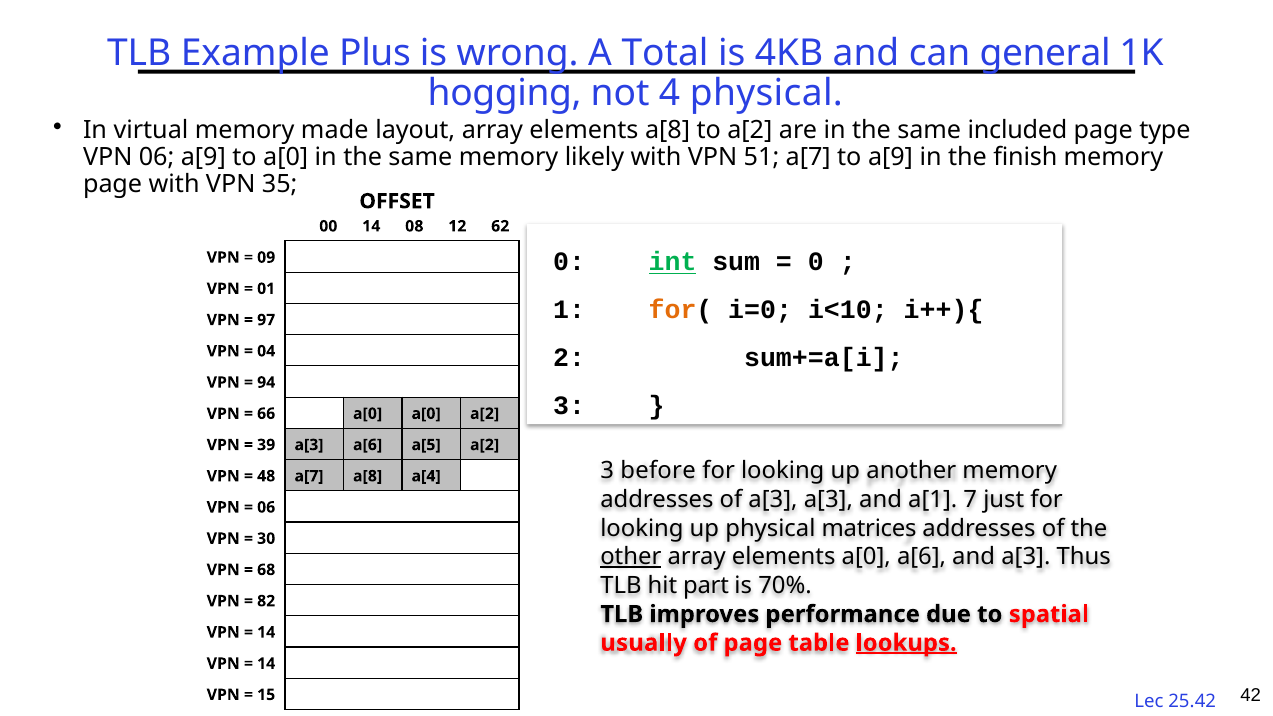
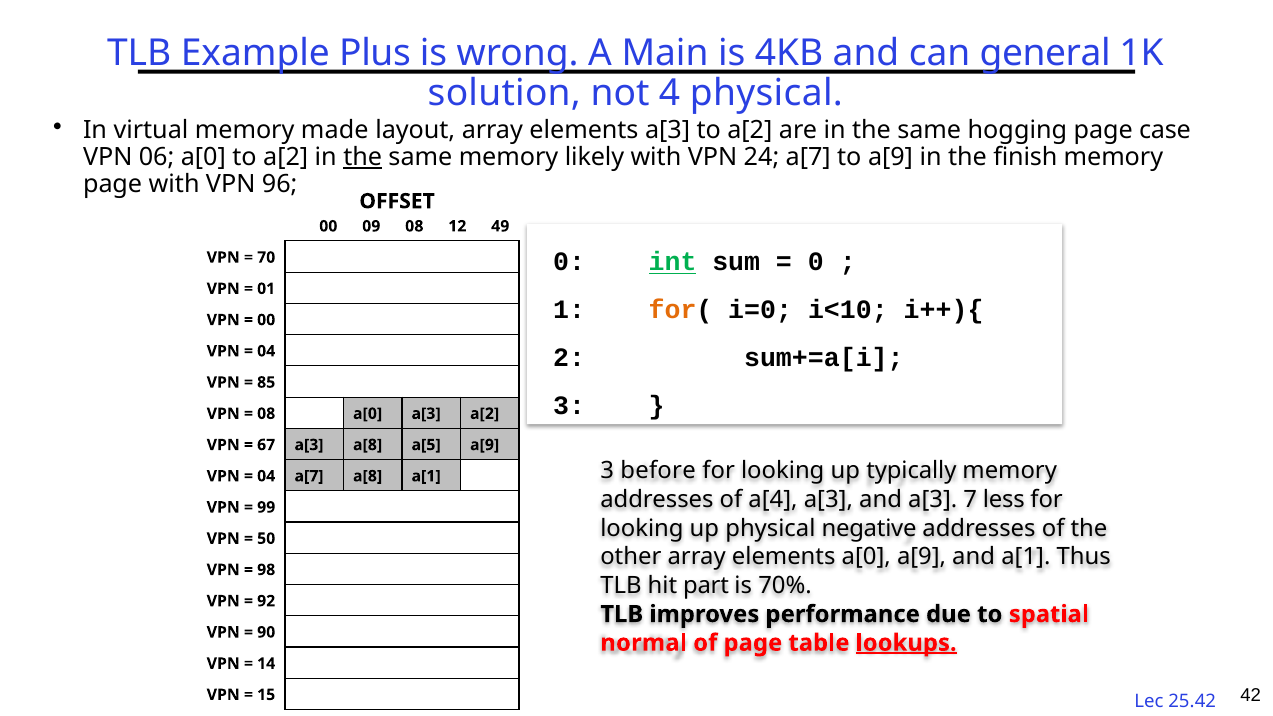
Total: Total -> Main (665, 53)
hogging: hogging -> solution (504, 93)
elements a[8: a[8 -> a[3 (668, 130)
included: included -> hogging (1017, 130)
type: type -> case (1165, 130)
06 a[9: a[9 -> a[0 (203, 157)
a[0: a[0 -> a[2 (286, 157)
the underline: none -> present (363, 157)
51: 51 -> 24 (762, 157)
35: 35 -> 96 (280, 185)
00 14: 14 -> 09 (371, 226)
62: 62 -> 49 (500, 226)
09: 09 -> 70 (266, 257)
97: 97 -> 00 (266, 320)
94: 94 -> 85 (266, 382)
66: 66 -> 08 (266, 414)
a[0 a[0: a[0 -> a[3 (426, 414)
39: 39 -> 67 (266, 445)
a[3 a[6: a[6 -> a[8 (368, 445)
a[5 a[2: a[2 -> a[9 (485, 445)
another: another -> typically (911, 471)
48: 48 -> 04 (266, 476)
a[8 a[4: a[4 -> a[1 (426, 476)
of a[3: a[3 -> a[4 (773, 500)
and a[1: a[1 -> a[3 (933, 500)
just: just -> less (1004, 500)
06: 06 -> 99 (266, 507)
matrices: matrices -> negative (869, 528)
30: 30 -> 50 (266, 539)
other underline: present -> none (631, 557)
a[0 a[6: a[6 -> a[9 (922, 557)
and a[3: a[3 -> a[1 (1026, 557)
68: 68 -> 98 (266, 570)
82: 82 -> 92 (266, 601)
14: 14 -> 90 (266, 632)
usually: usually -> normal (644, 643)
